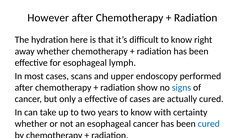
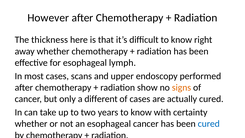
hydration: hydration -> thickness (50, 40)
signs colour: blue -> orange (181, 87)
a effective: effective -> different (101, 99)
